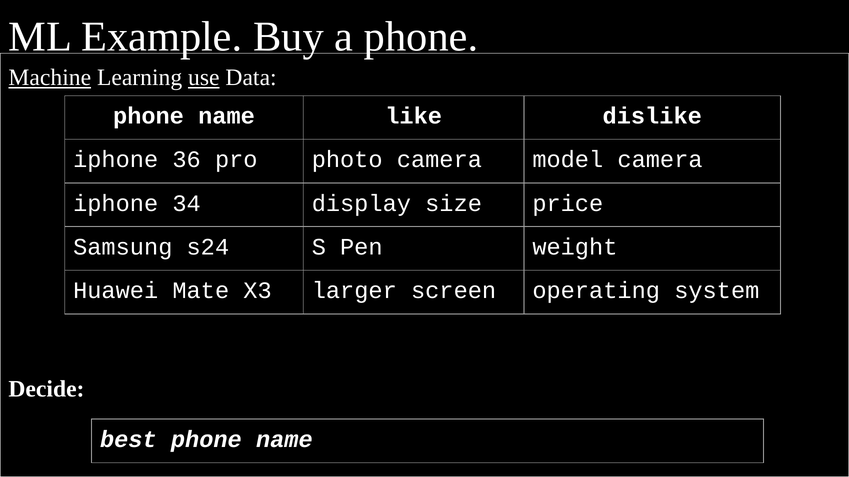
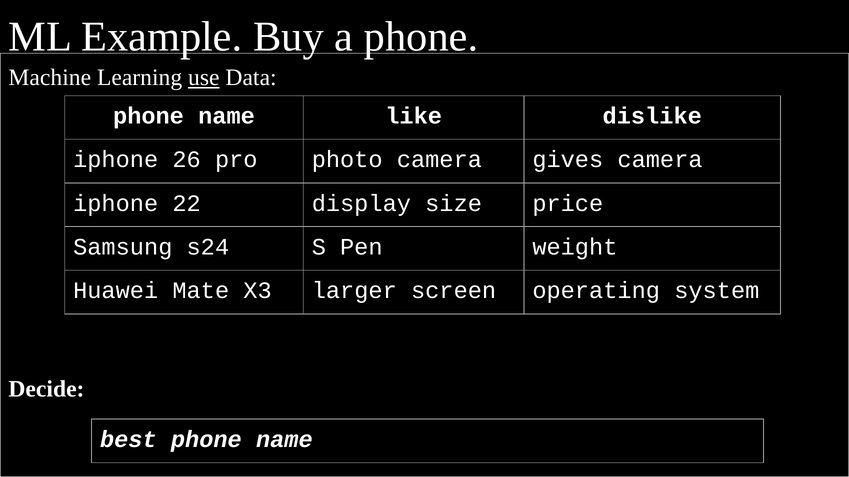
Machine underline: present -> none (50, 78)
36: 36 -> 26 (187, 160)
model: model -> gives (568, 160)
34: 34 -> 22 (187, 204)
